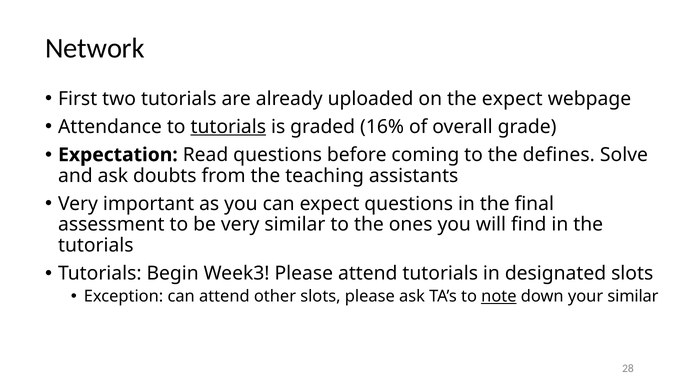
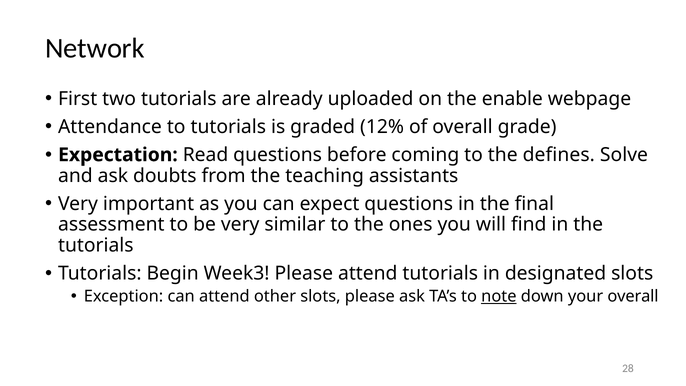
the expect: expect -> enable (512, 99)
tutorials underline: present -> none (228, 127)
16%: 16% -> 12% (382, 127)
your similar: similar -> overall (633, 296)
